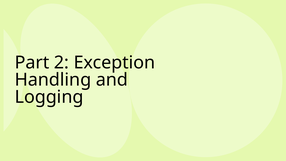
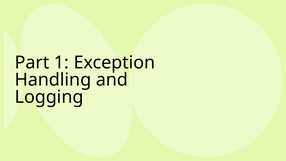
2: 2 -> 1 (61, 63)
